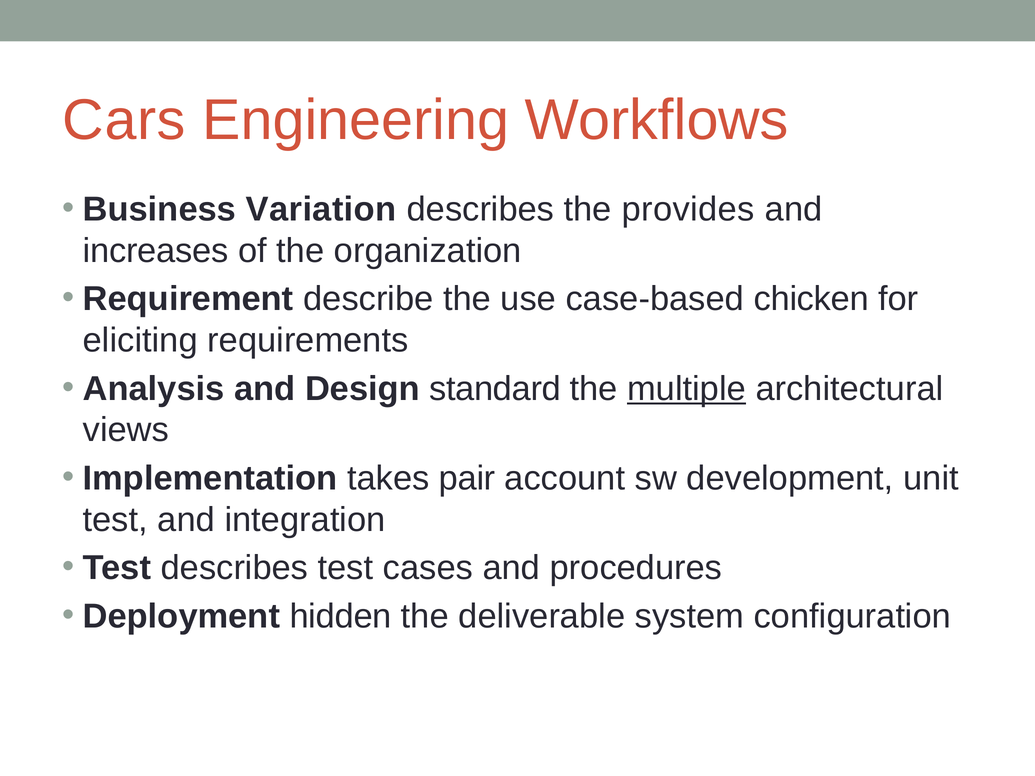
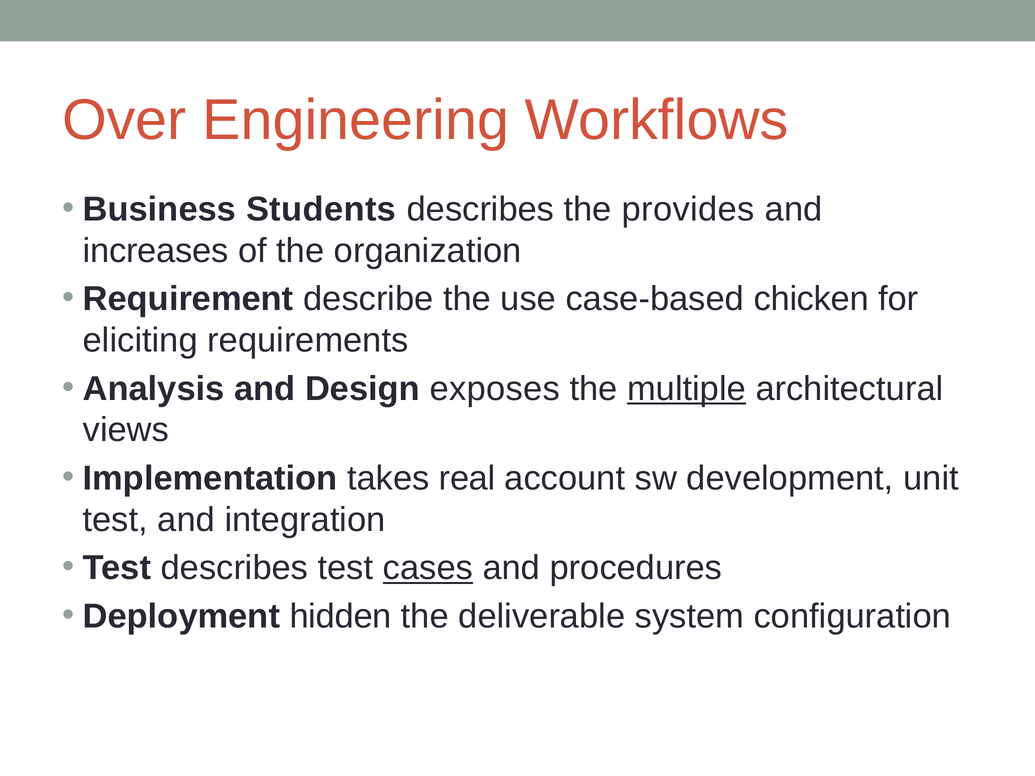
Cars: Cars -> Over (124, 120)
Variation: Variation -> Students (321, 209)
standard: standard -> exposes (495, 389)
pair: pair -> real (467, 478)
cases underline: none -> present (428, 568)
